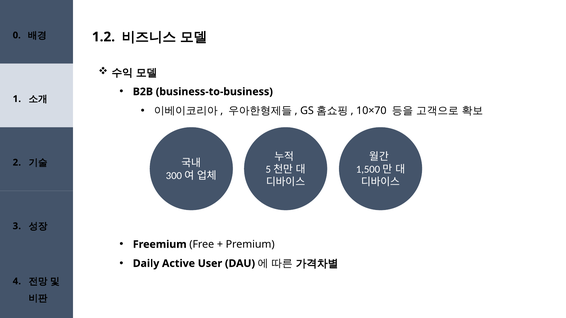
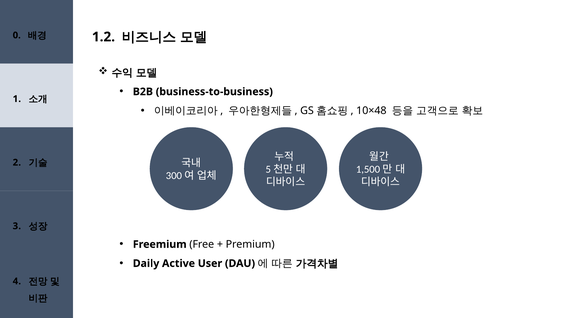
10×70: 10×70 -> 10×48 (371, 111)
